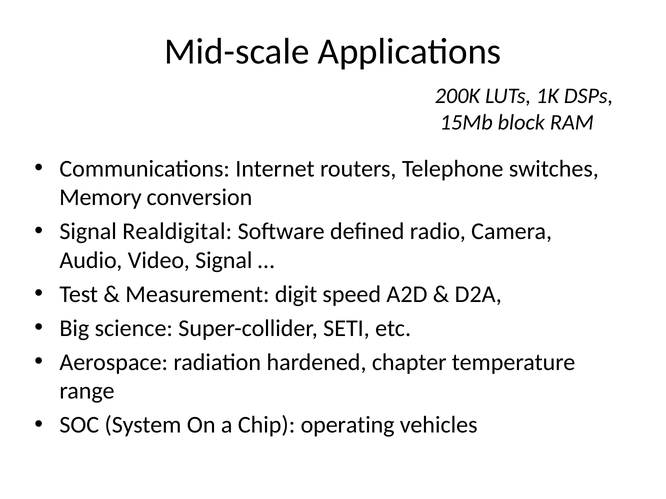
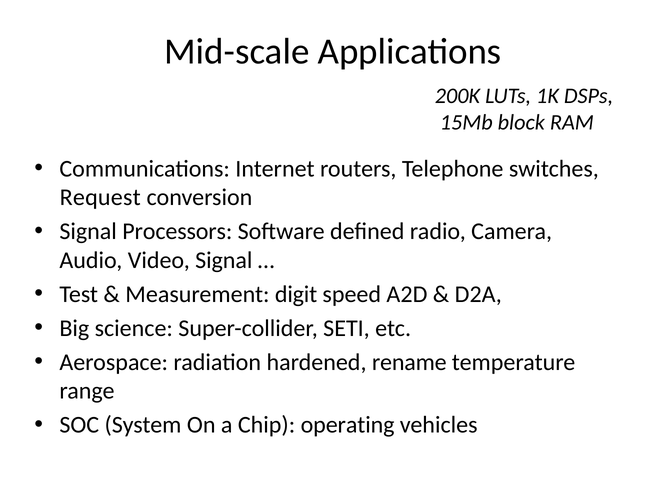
Memory: Memory -> Request (100, 198)
Realdigital: Realdigital -> Processors (177, 232)
chapter: chapter -> rename (409, 363)
